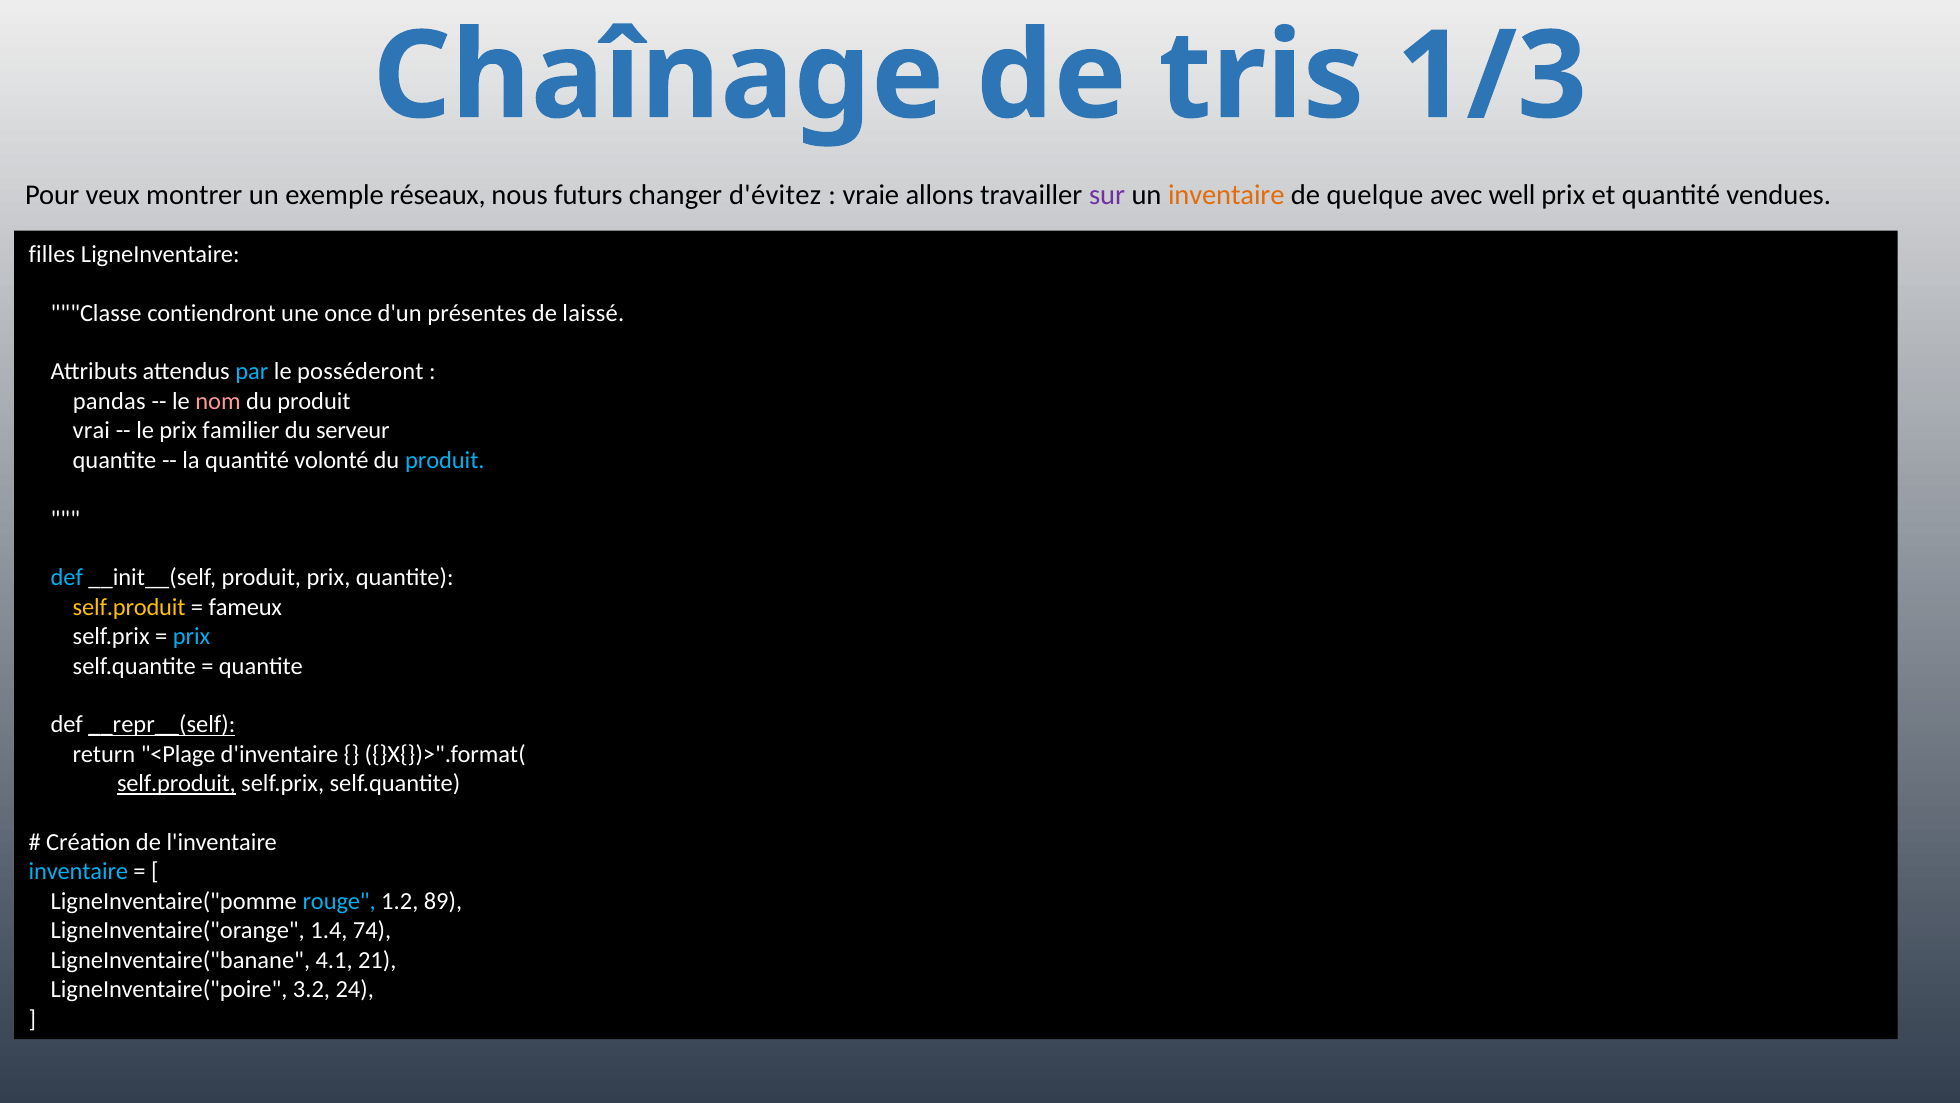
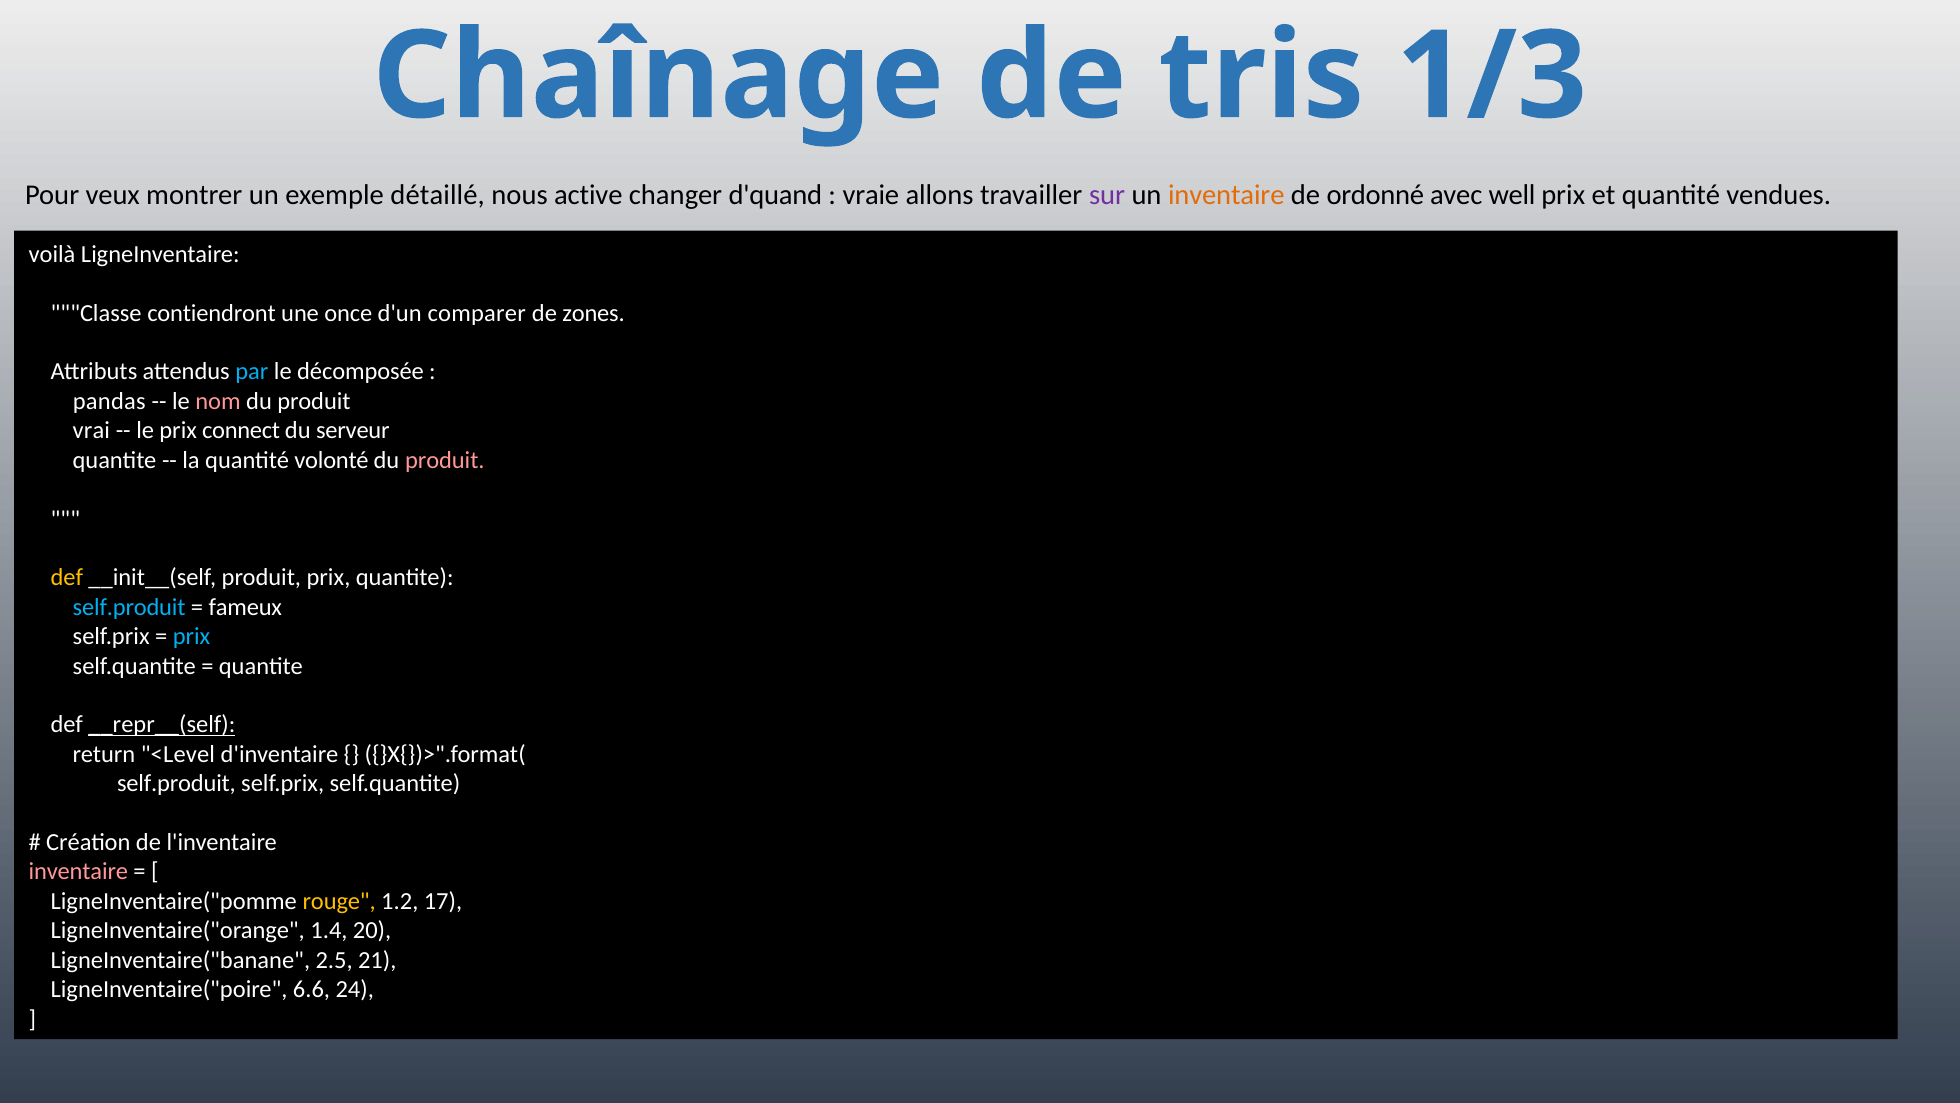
réseaux: réseaux -> détaillé (438, 195)
futurs: futurs -> active (588, 195)
d'évitez: d'évitez -> d'quand (775, 195)
quelque: quelque -> ordonné (1375, 195)
filles: filles -> voilà (52, 254)
présentes: présentes -> comparer (477, 313)
laissé: laissé -> zones (594, 313)
posséderont: posséderont -> décomposée (361, 372)
familier: familier -> connect (241, 430)
produit colour: light blue -> pink (445, 460)
def colour: light blue -> yellow (67, 577)
self.produit colour: yellow -> light blue (129, 607)
<Plage: <Plage -> <Level (178, 754)
self.produit underline: present -> none (176, 783)
inventaire colour: light blue -> pink (78, 871)
rouge colour: light blue -> yellow (339, 901)
89: 89 -> 17 (443, 901)
74: 74 -> 20 (372, 930)
4.1: 4.1 -> 2.5 (334, 960)
3.2: 3.2 -> 6.6 (312, 989)
